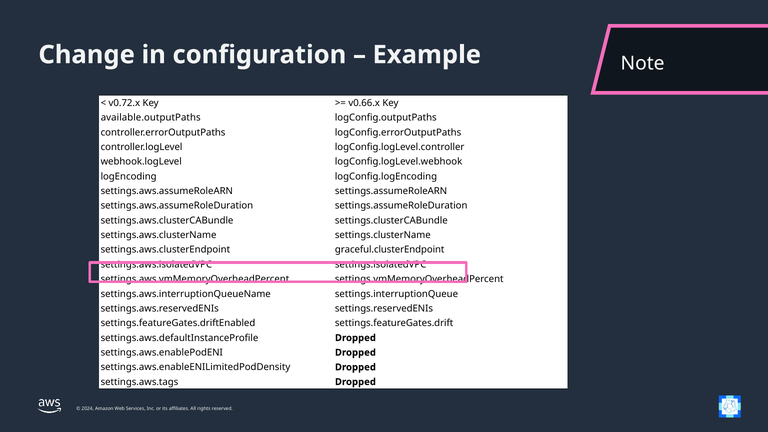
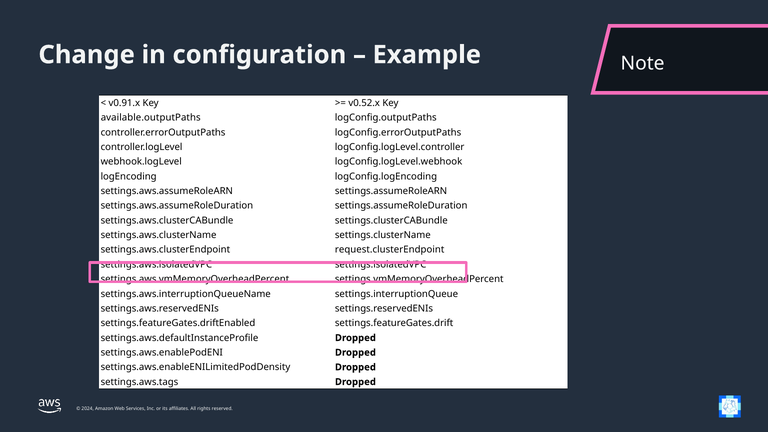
v0.72.x: v0.72.x -> v0.91.x (124, 103)
v0.66.x: v0.66.x -> v0.52.x (364, 103)
graceful.clusterEndpoint: graceful.clusterEndpoint -> request.clusterEndpoint (390, 250)
